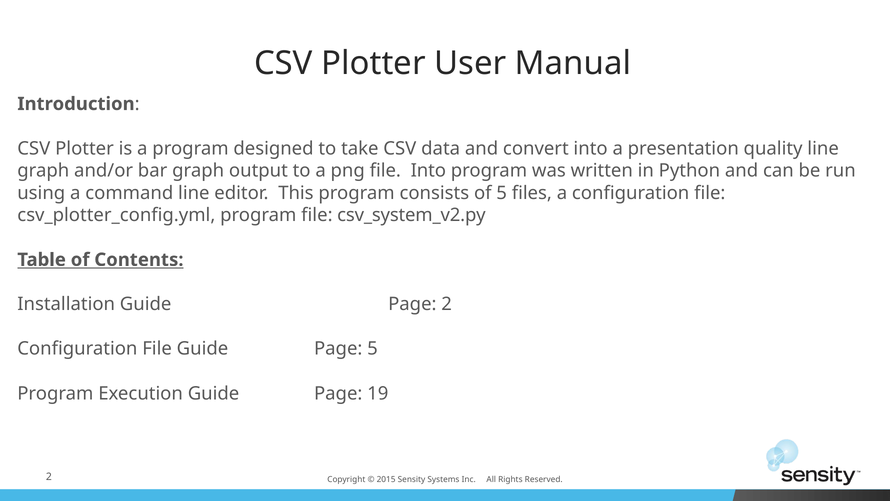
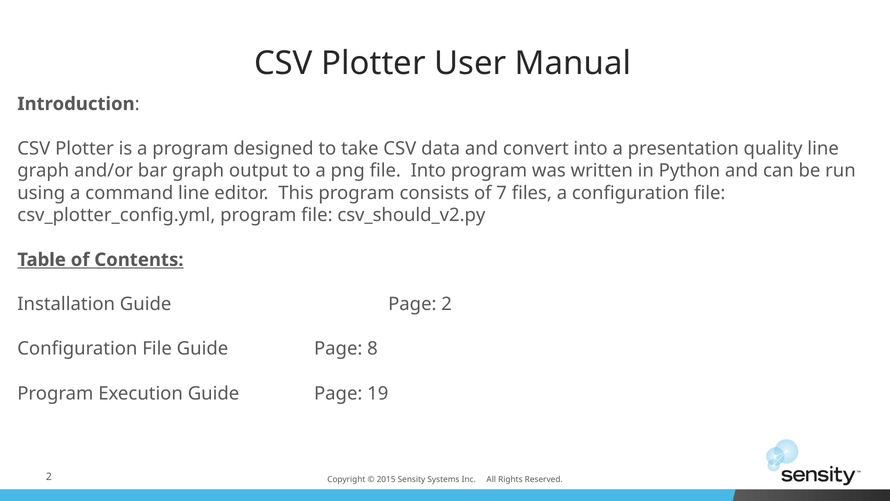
of 5: 5 -> 7 (502, 193)
csv_system_v2.py: csv_system_v2.py -> csv_should_v2.py (411, 215)
Page 5: 5 -> 8 (372, 349)
